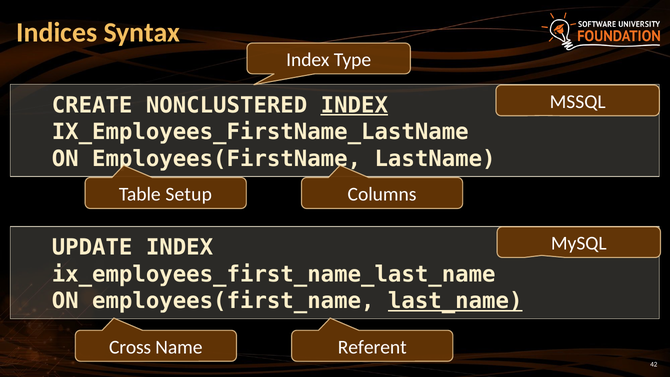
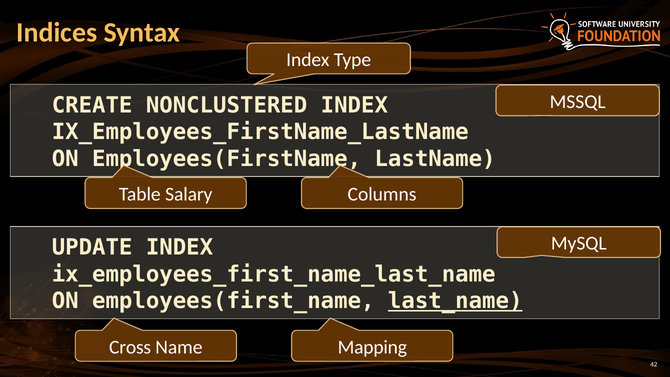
INDEX underline: present -> none (354, 105)
Setup: Setup -> Salary (189, 194)
Referent: Referent -> Mapping (372, 347)
